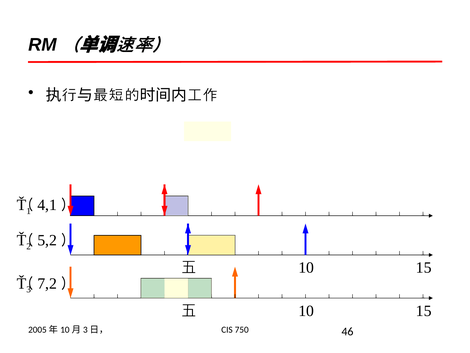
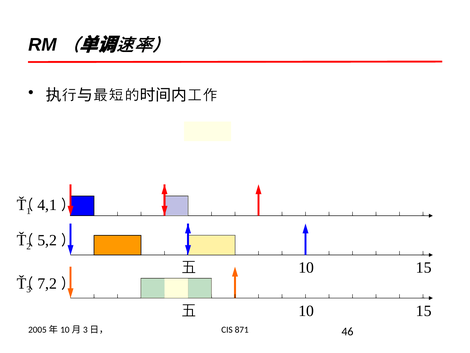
750: 750 -> 871 (242, 329)
